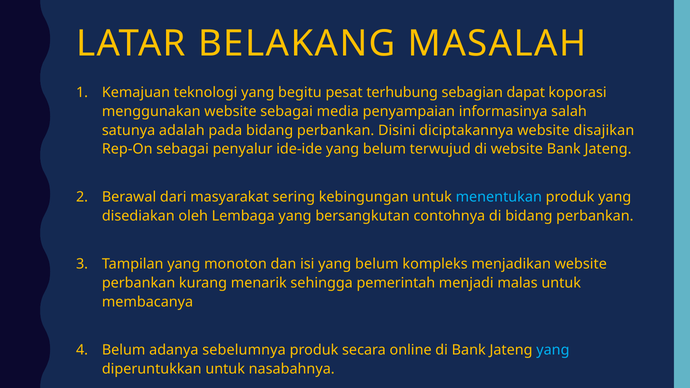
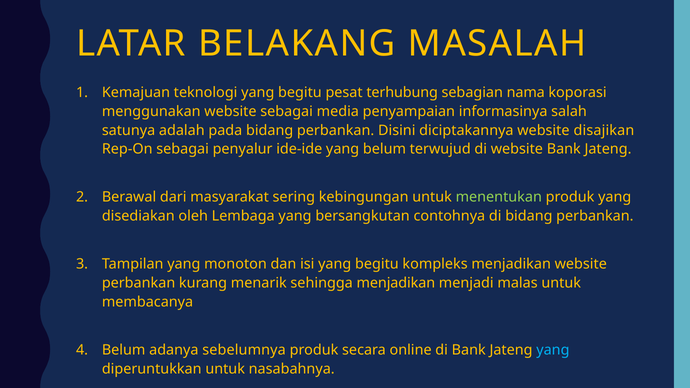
dapat: dapat -> nama (526, 92)
menentukan colour: light blue -> light green (499, 197)
isi yang belum: belum -> begitu (377, 264)
sehingga pemerintah: pemerintah -> menjadikan (396, 283)
